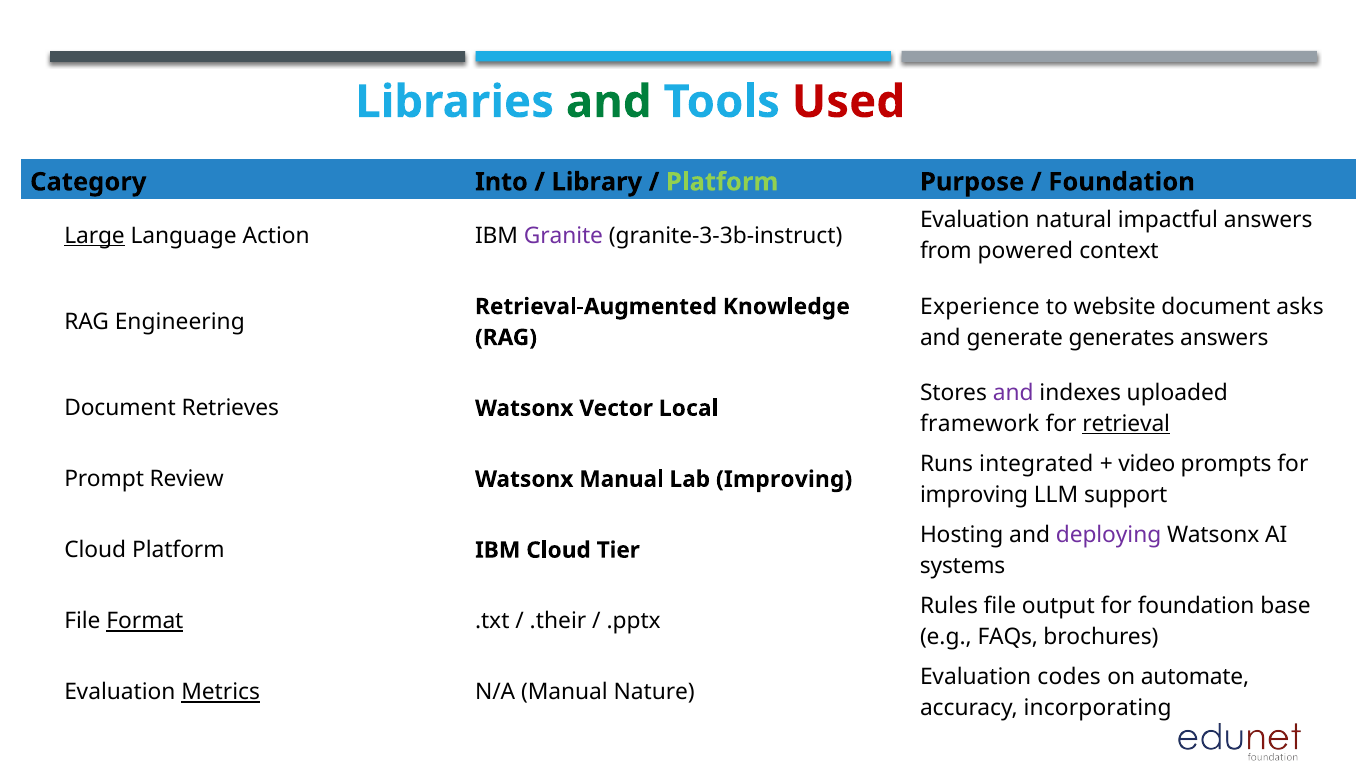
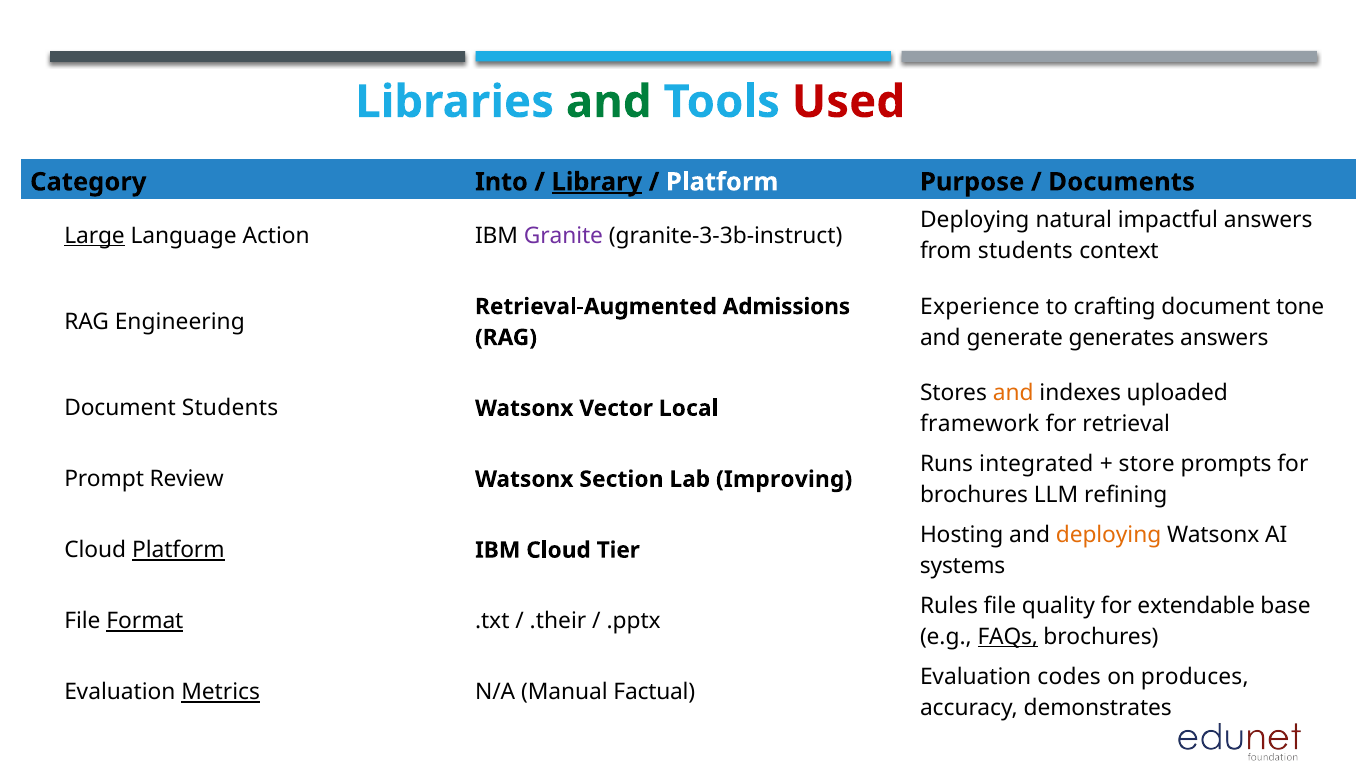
Library underline: none -> present (597, 182)
Platform colour: light green -> white (722, 182)
Foundation: Foundation -> Documents (1122, 182)
Evaluation: Evaluation -> Deploying (975, 220)
from powered: powered -> students (1025, 251)
website: website -> crafting (1115, 307)
asks: asks -> tone (1300, 307)
Knowledge: Knowledge -> Admissions (786, 307)
and colour: purple -> orange (1013, 393)
Document Retrieves: Retrieves -> Students (230, 408)
retrieval underline: present -> none (1126, 424)
video: video -> store (1147, 464)
Watsonx Manual: Manual -> Section (621, 479)
improving: improving -> brochures (974, 495)
support: support -> refining (1126, 495)
deploying colour: purple -> orange (1109, 535)
Platform underline: none -> present (178, 550)
output: output -> quality (1058, 606)
for foundation: foundation -> extendable (1196, 606)
FAQs underline: none -> present (1008, 637)
automate: automate -> produces (1195, 677)
Nature: Nature -> Factual (654, 692)
incorporating: incorporating -> demonstrates (1098, 708)
